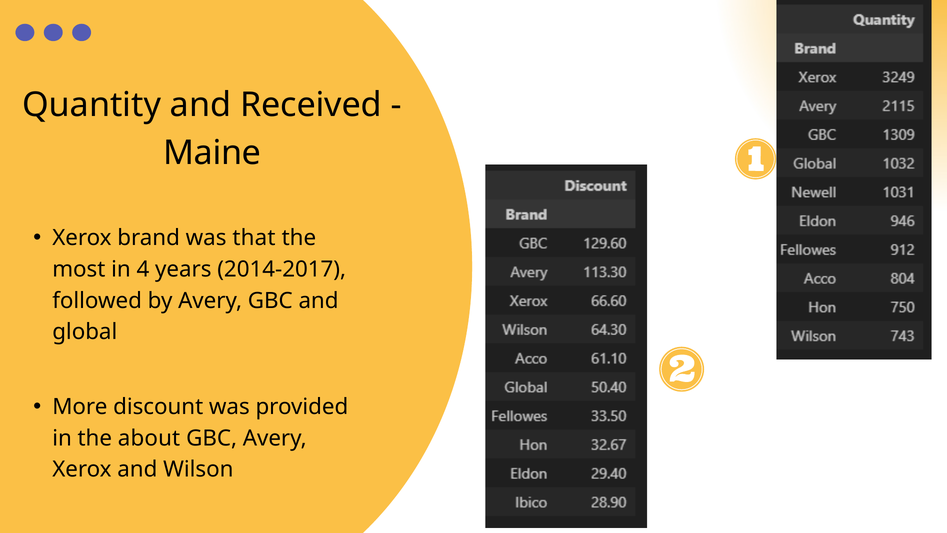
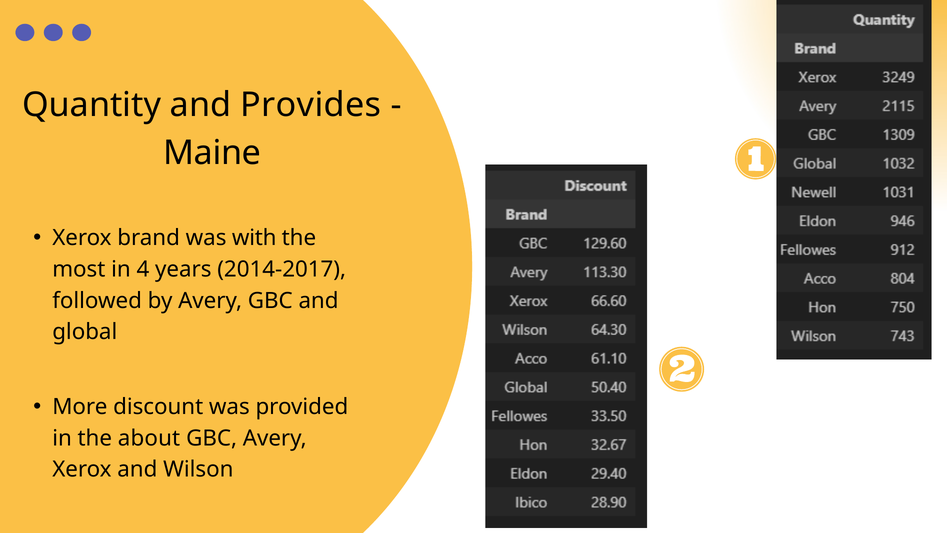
Received: Received -> Provides (311, 105)
that: that -> with (254, 238)
